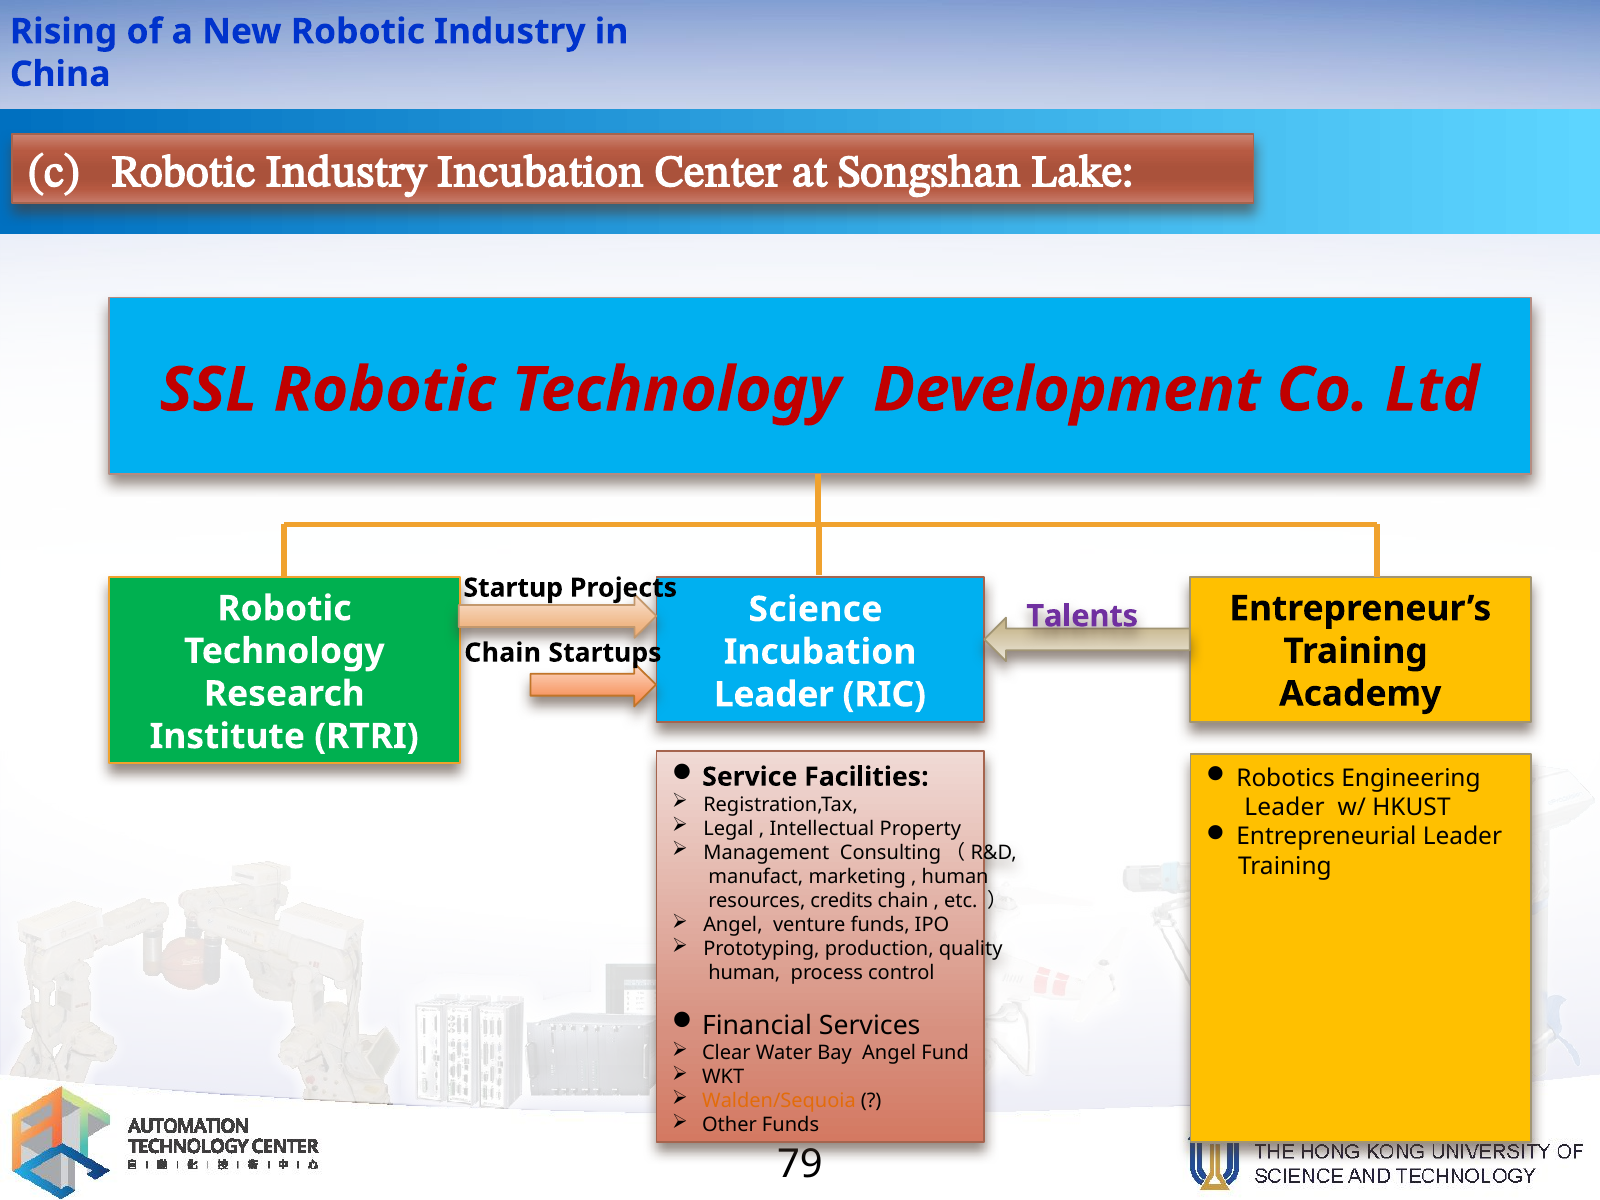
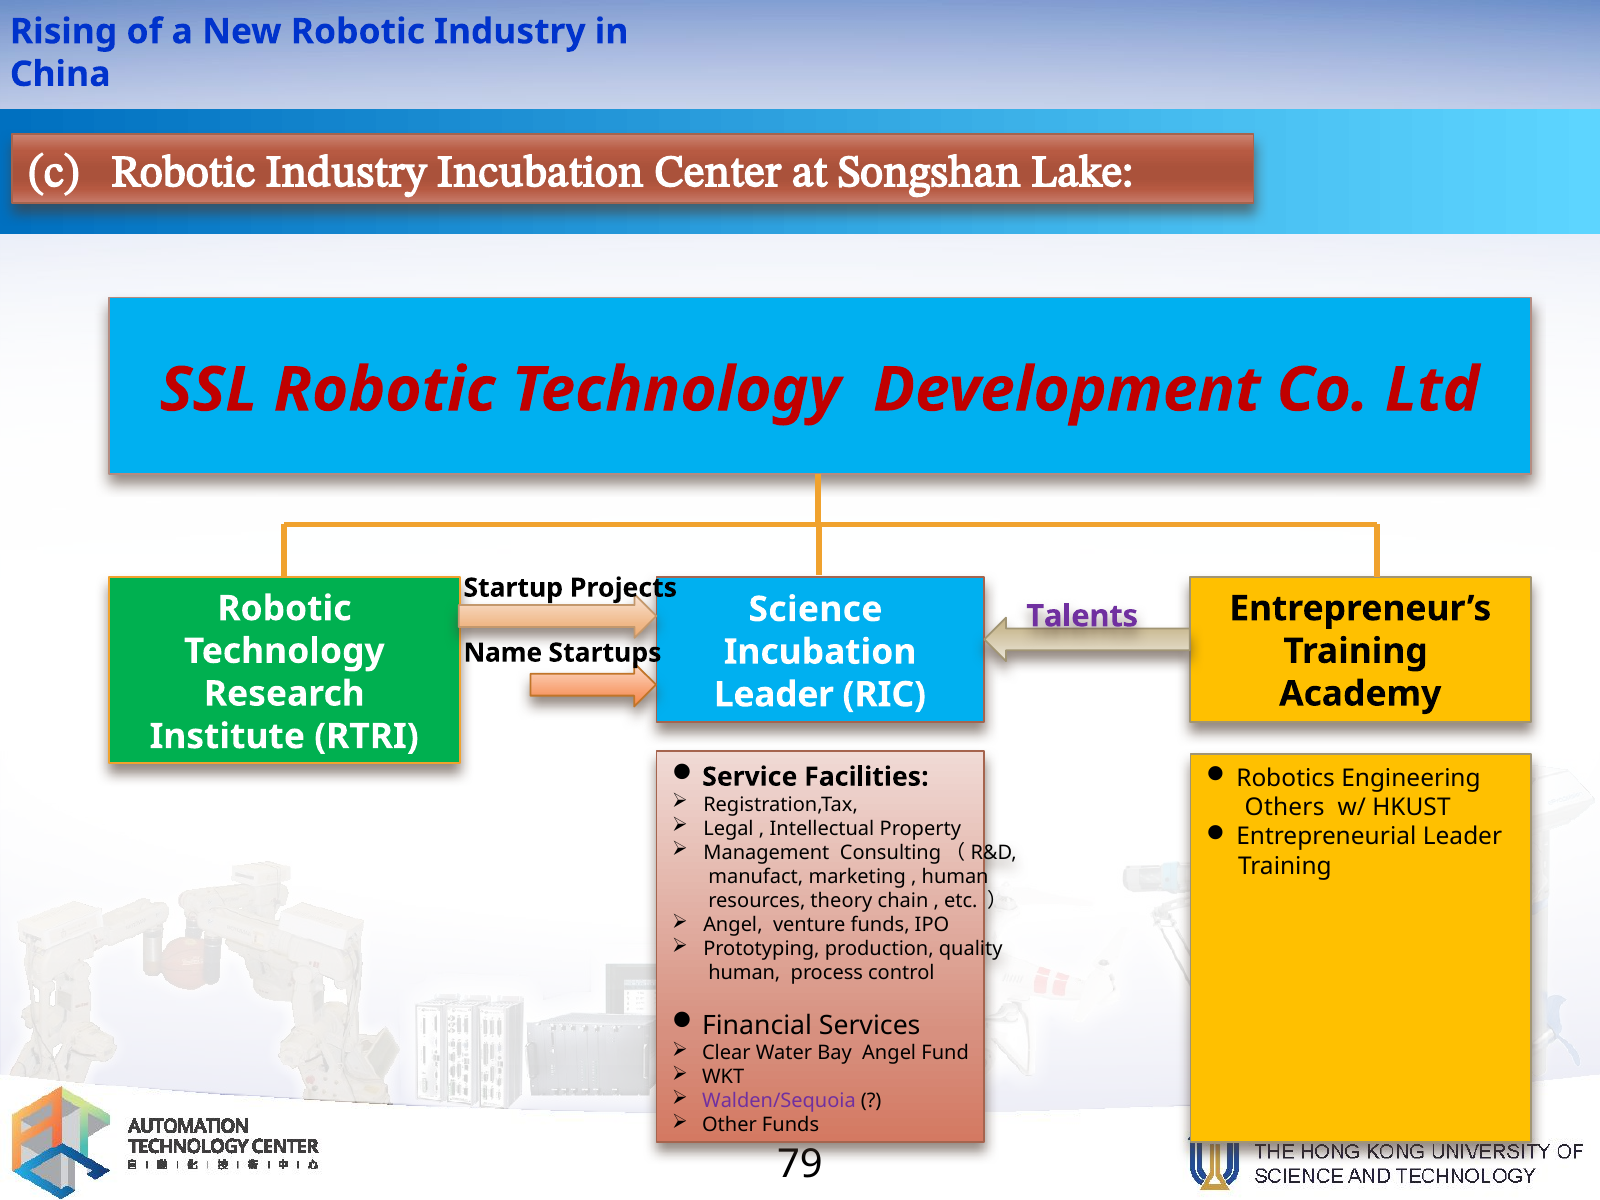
Chain: Chain -> Name (503, 653)
Leader: Leader -> Others (1285, 808)
credits: credits -> theory (841, 901)
Walden/Sequoia colour: orange -> purple (779, 1101)
